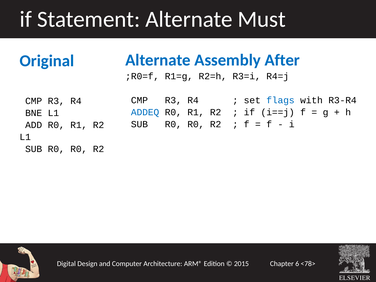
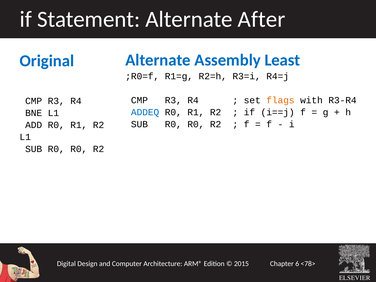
Must: Must -> After (262, 19)
After: After -> Least (282, 60)
flags colour: blue -> orange (280, 100)
